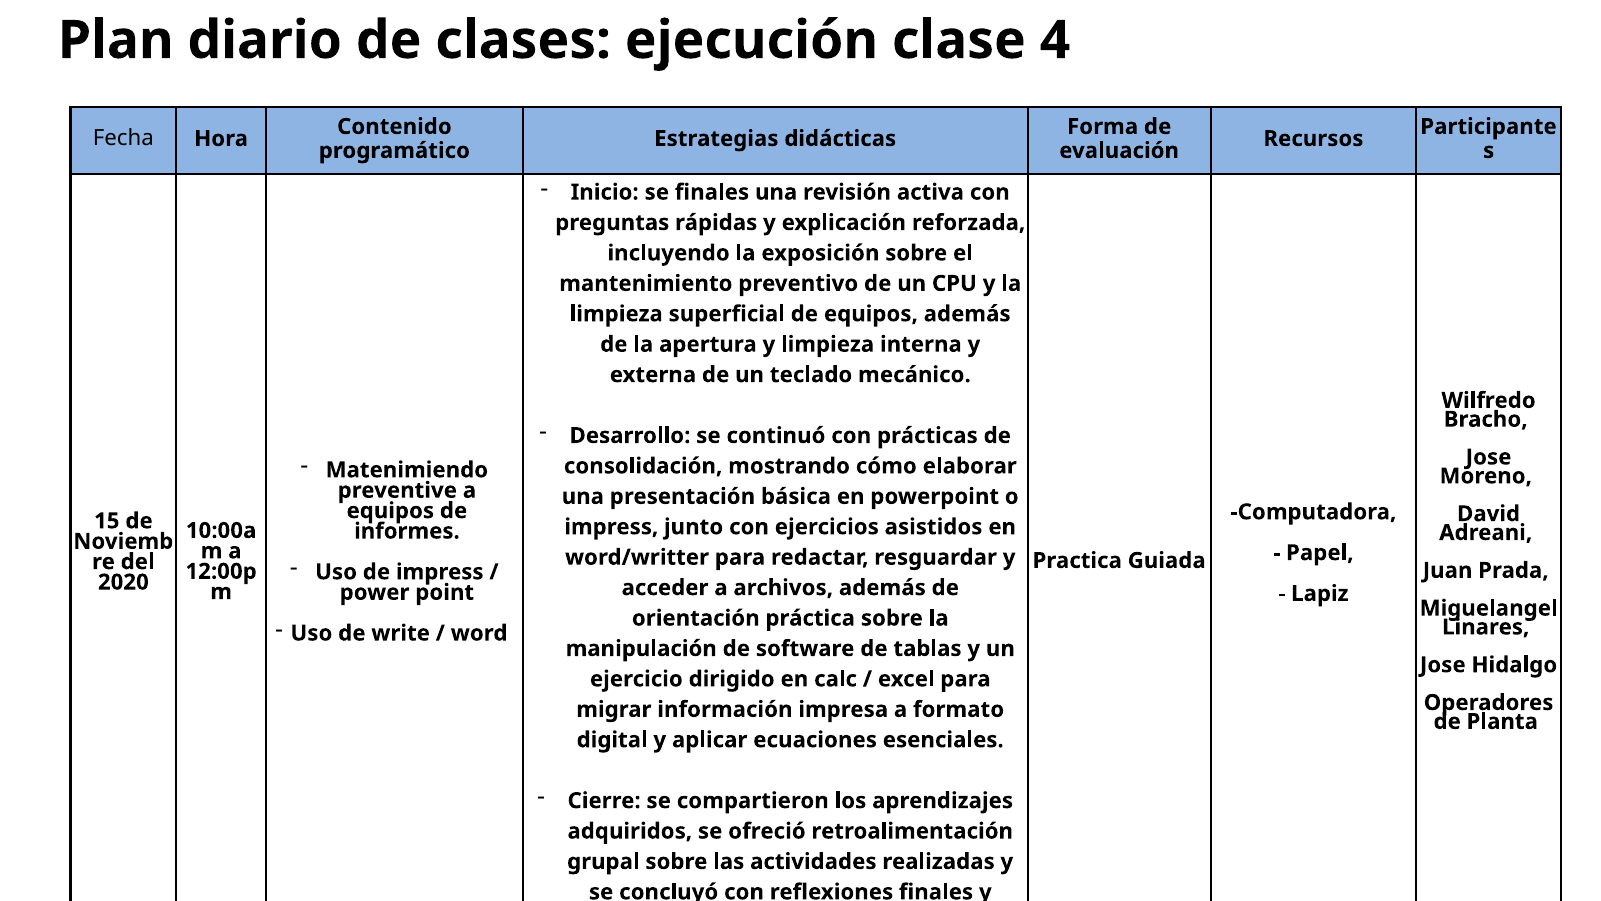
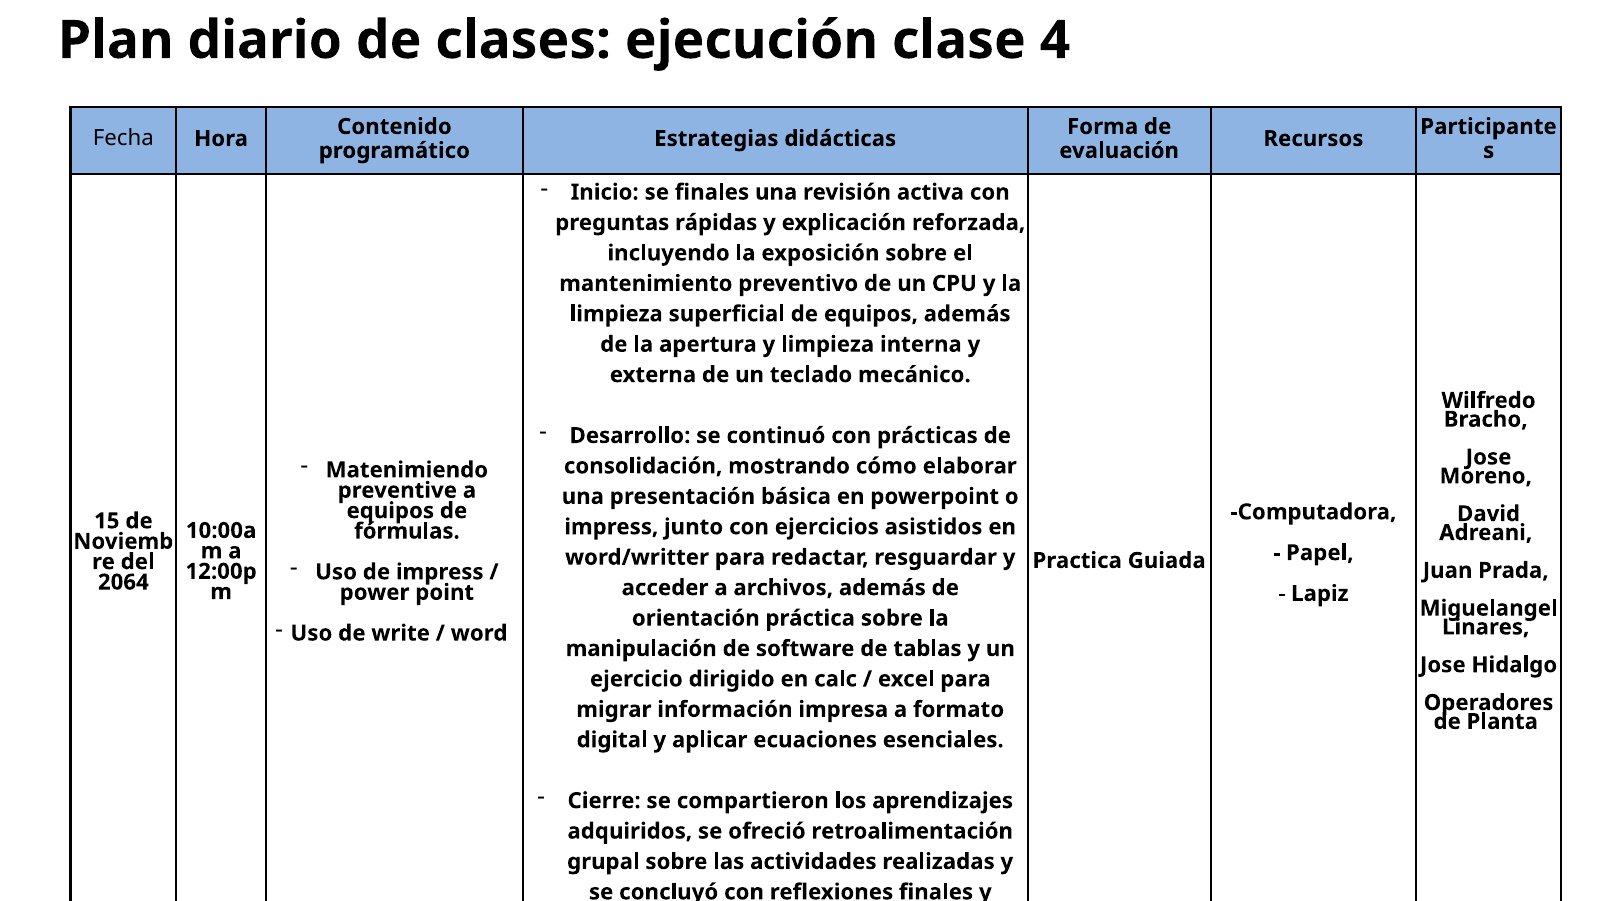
informes: informes -> fórmulas (407, 531)
2020: 2020 -> 2064 (123, 582)
